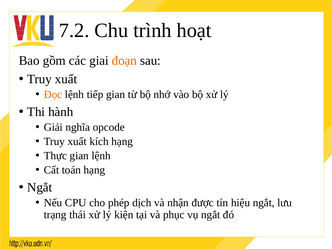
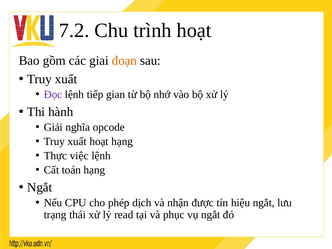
Đọc colour: orange -> purple (53, 94)
xuất kích: kích -> hoạt (99, 141)
Thực gian: gian -> việc (79, 156)
kiện: kiện -> read (124, 215)
